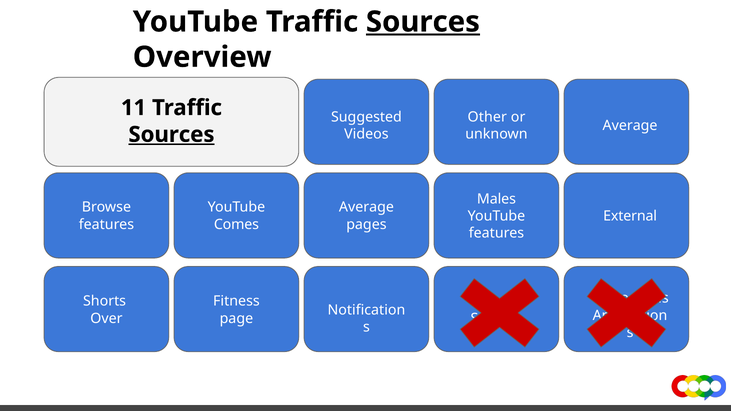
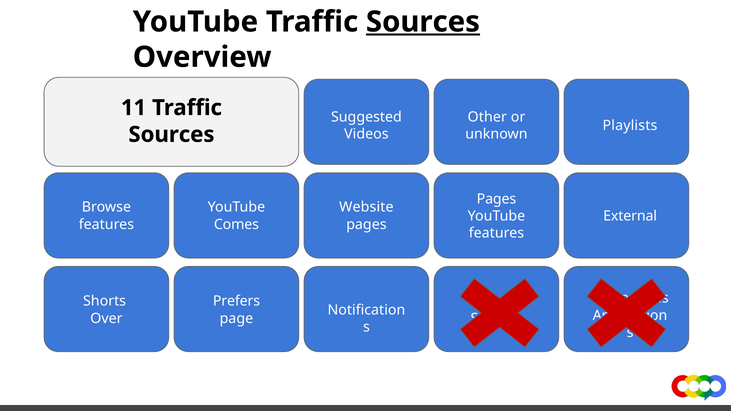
Average: Average -> Playlists (630, 126)
Sources underline: present -> none (171, 135)
Males: Males -> Pages (496, 199)
Average: Average -> Website (366, 207)
Fitness: Fitness -> Prefers (237, 301)
